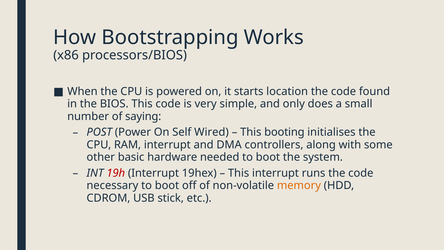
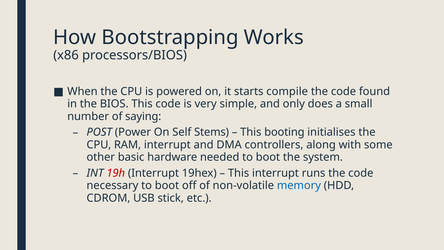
location: location -> compile (287, 91)
Wired: Wired -> Stems (212, 132)
memory colour: orange -> blue (299, 185)
